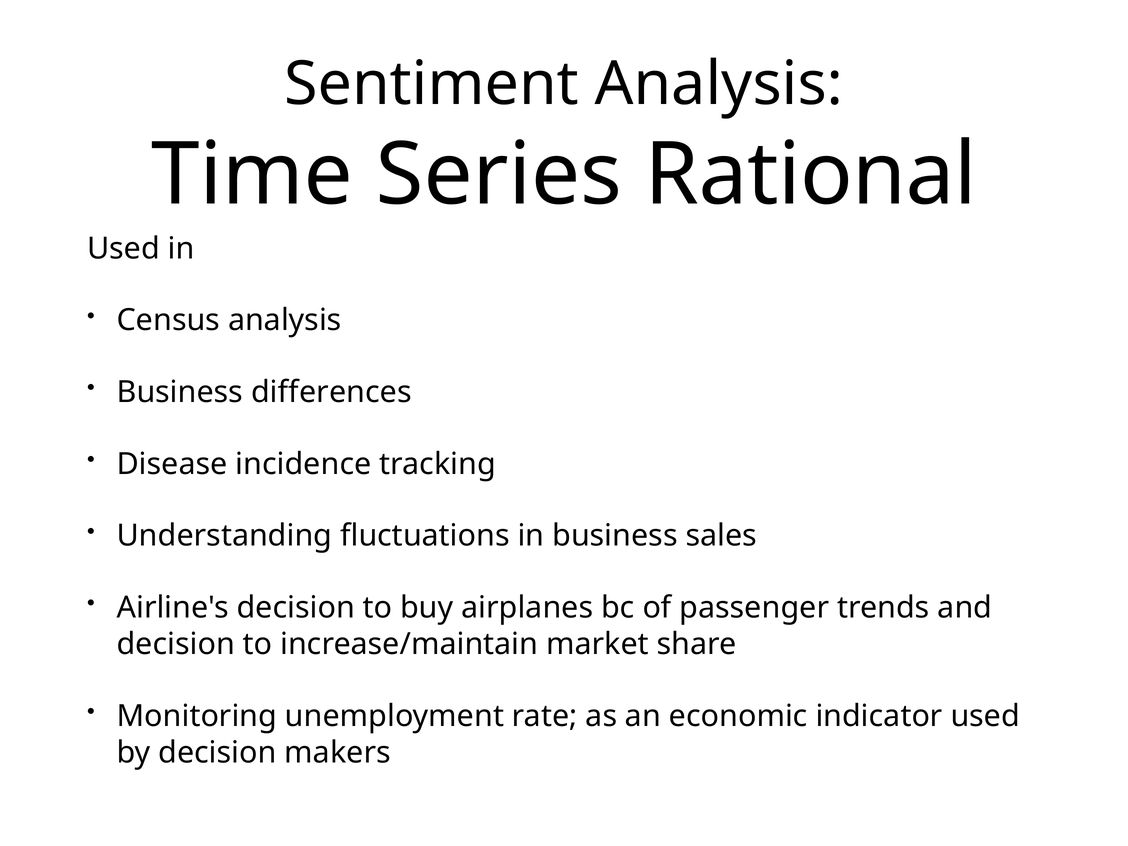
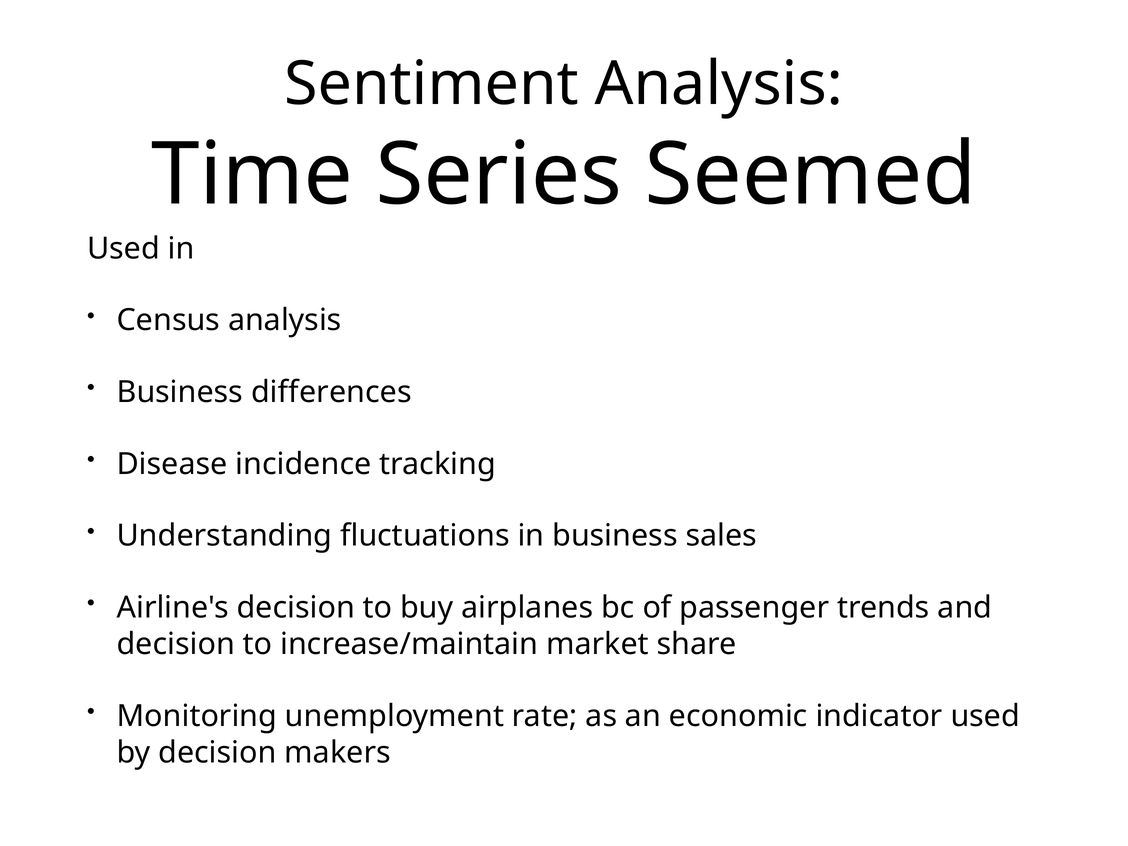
Rational: Rational -> Seemed (810, 175)
